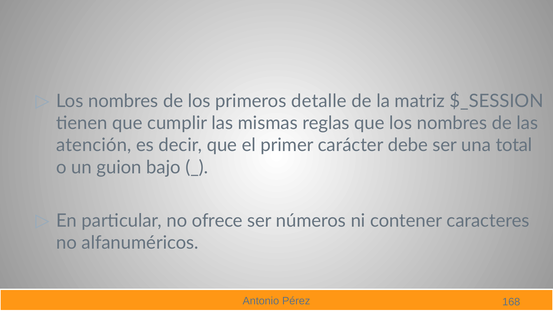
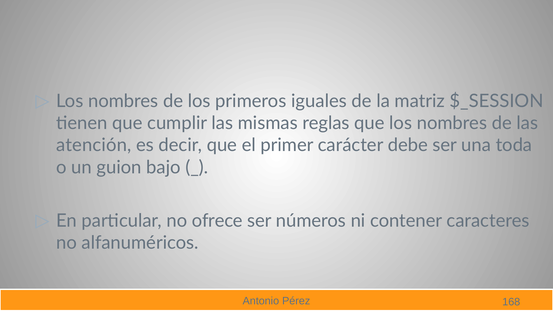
detalle: detalle -> iguales (319, 101)
total: total -> toda (514, 145)
